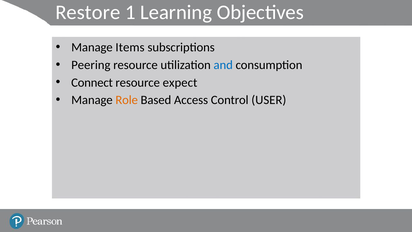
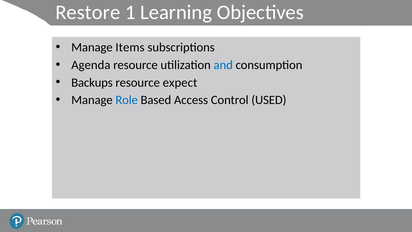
Peering: Peering -> Agenda (91, 65)
Connect: Connect -> Backups (92, 82)
Role colour: orange -> blue (127, 100)
USER: USER -> USED (269, 100)
